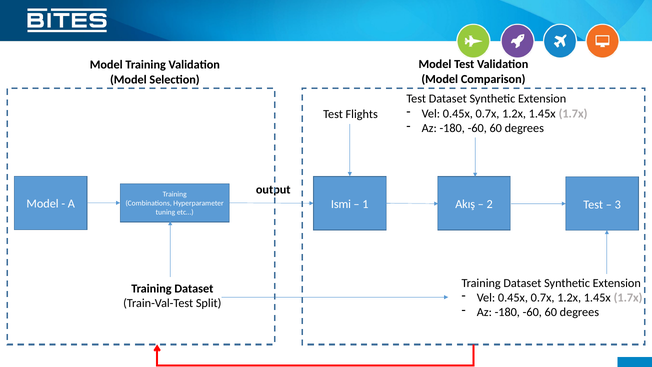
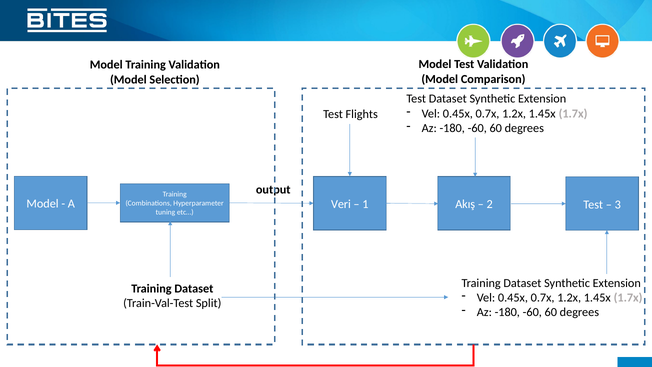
Ismi: Ismi -> Veri (341, 204)
